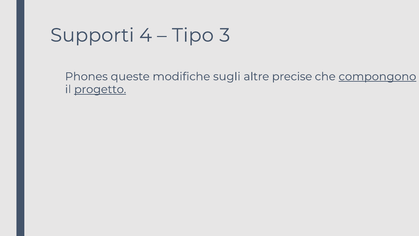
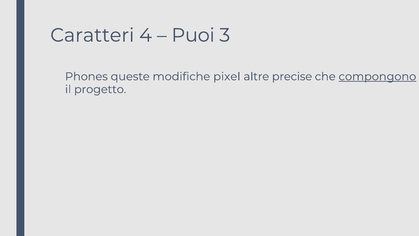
Supporti: Supporti -> Caratteri (92, 35)
Tipo: Tipo -> Puoi (193, 35)
sugli: sugli -> pixel (227, 76)
progetto underline: present -> none (100, 89)
